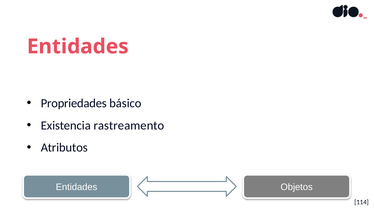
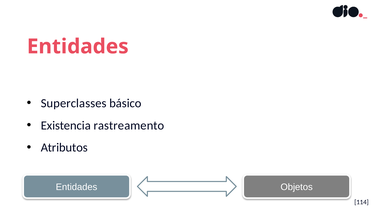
Propriedades: Propriedades -> Superclasses (74, 103)
